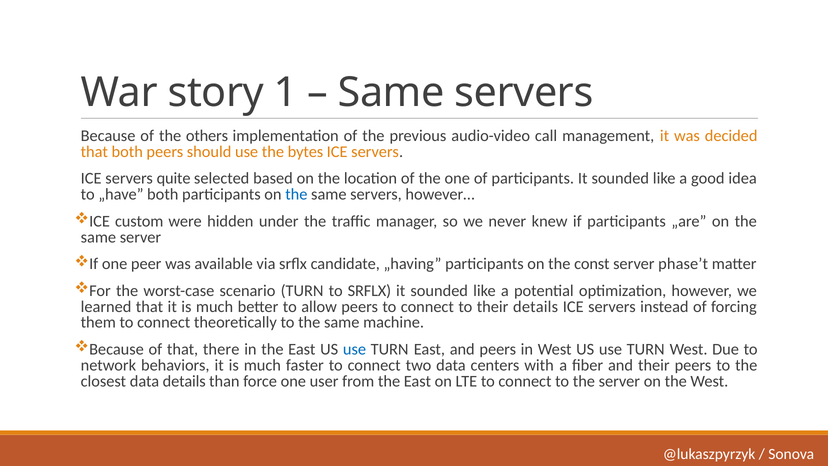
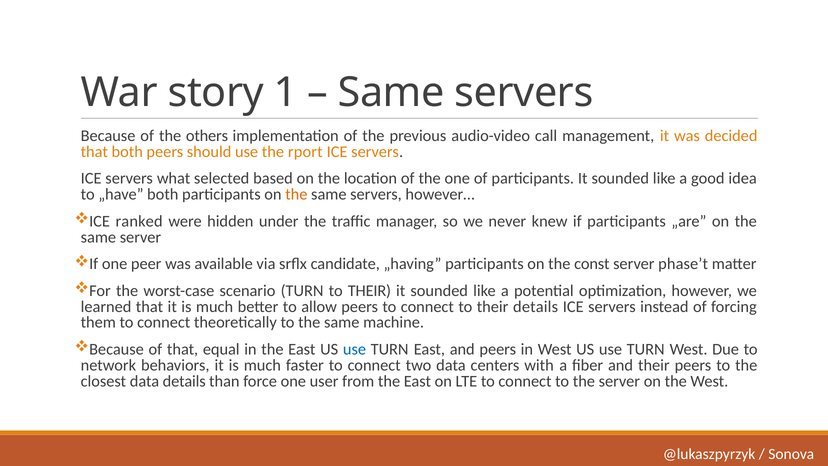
bytes: bytes -> rport (305, 152)
quite: quite -> what (174, 178)
the colour: blue -> orange (296, 194)
custom: custom -> ranked (139, 221)
TURN to SRFLX: SRFLX -> THEIR (369, 291)
there: there -> equal (221, 349)
